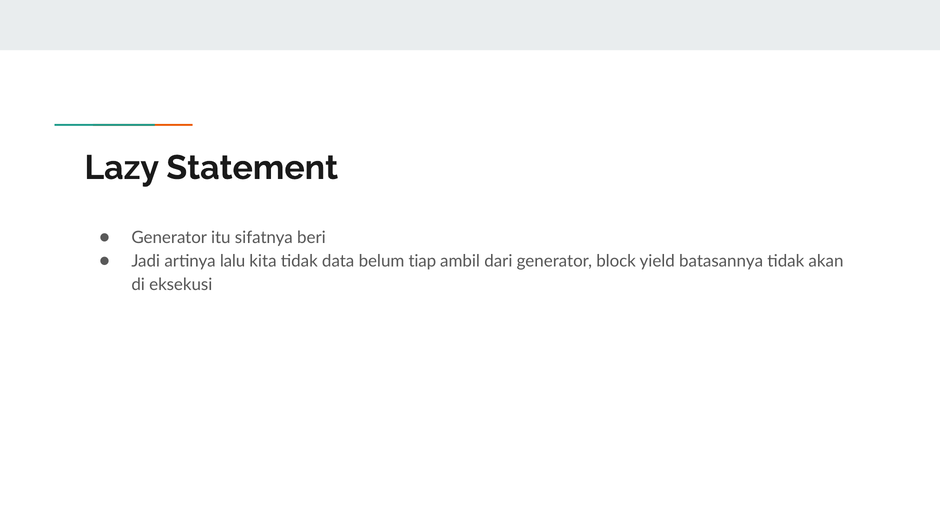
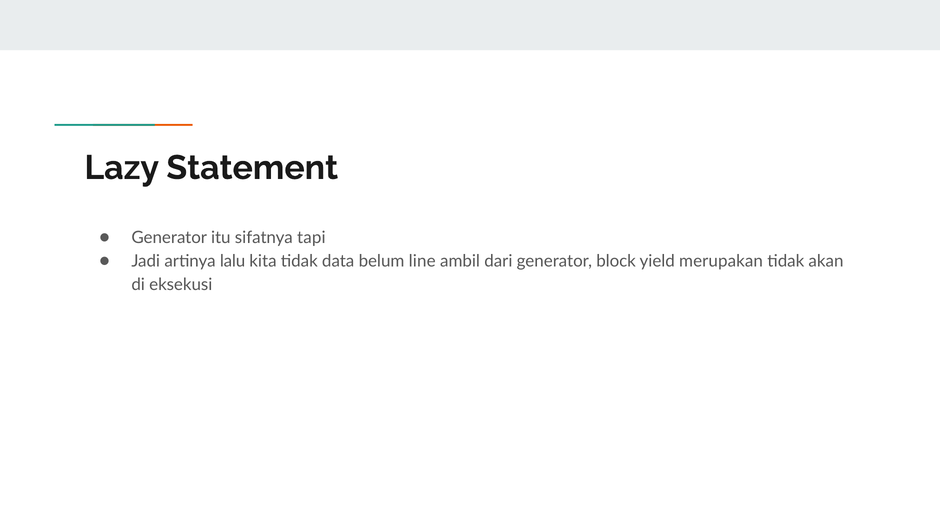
beri: beri -> tapi (311, 238)
tiap: tiap -> line (422, 261)
batasannya: batasannya -> merupakan (721, 261)
